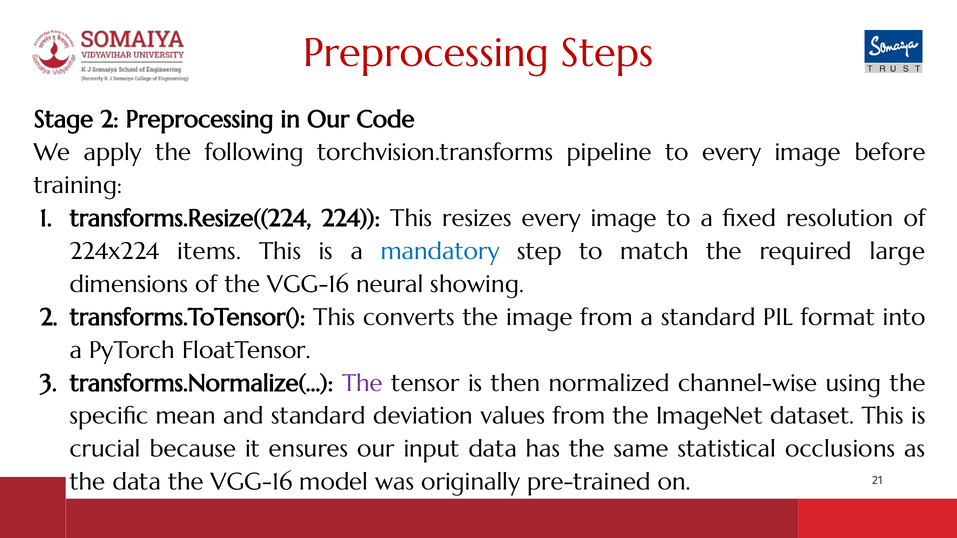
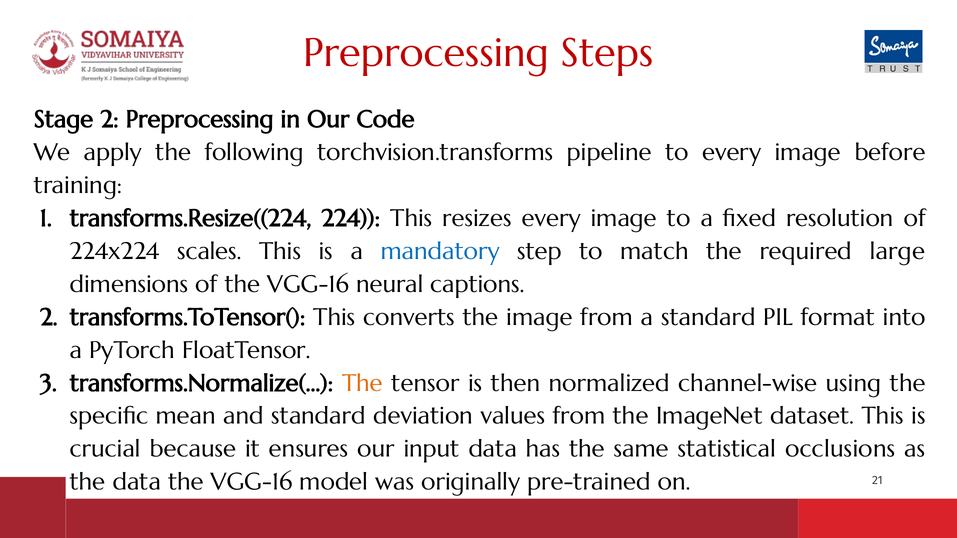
items: items -> scales (209, 251)
showing: showing -> captions (477, 284)
The colour: purple -> orange (362, 383)
